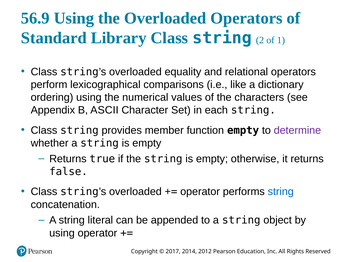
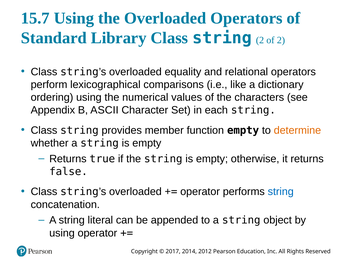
56.9: 56.9 -> 15.7 (35, 18)
of 1: 1 -> 2 (281, 40)
determine colour: purple -> orange (297, 130)
